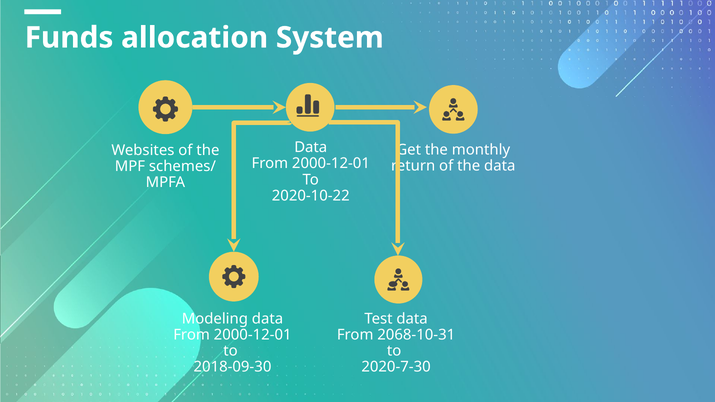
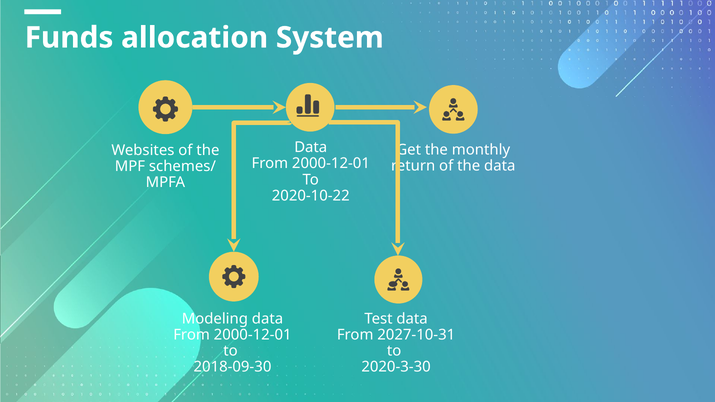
2068-10-31: 2068-10-31 -> 2027-10-31 (416, 335)
2020-7-30: 2020-7-30 -> 2020-3-30 (396, 367)
